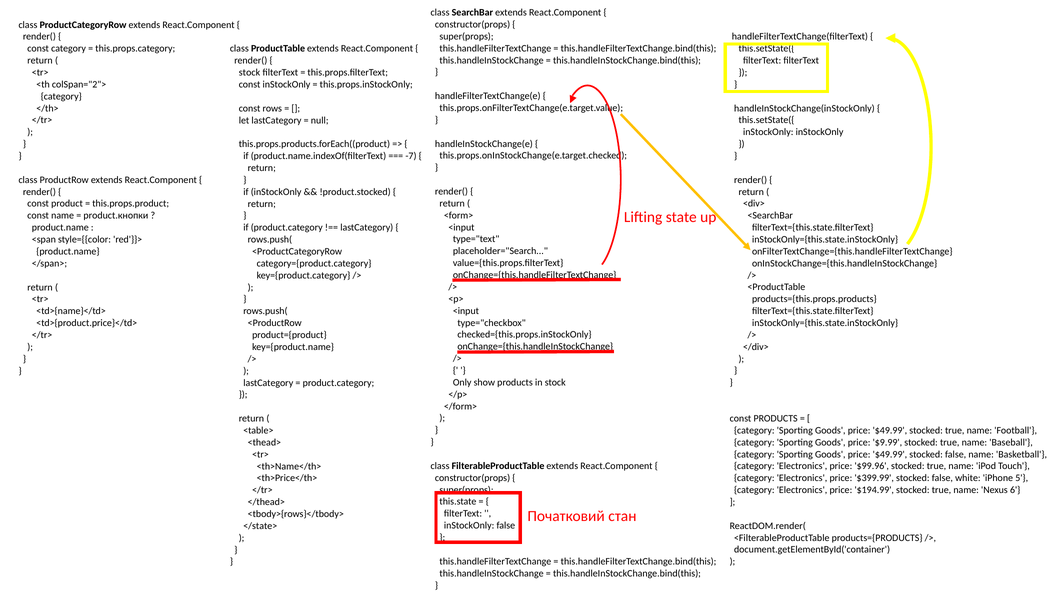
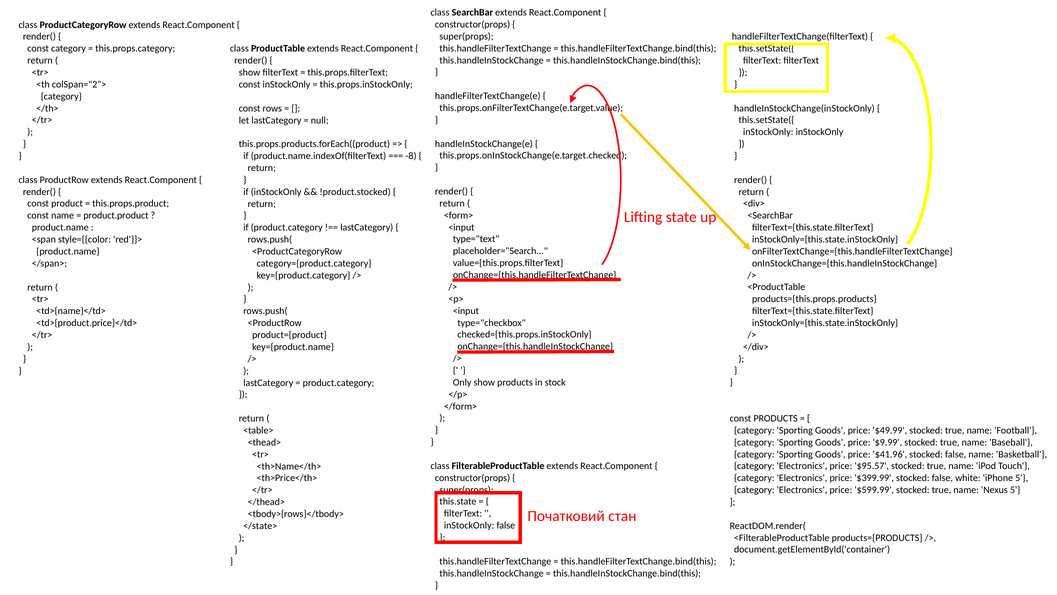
stock: stock -> show (250, 72)
-7: -7 -> -8 (411, 156)
product.кнопки: product.кнопки -> product.product (116, 215)
$49.99: $49.99 -> $41.96 (890, 454)
$99.96: $99.96 -> $95.57 (872, 466)
$194.99: $194.99 -> $599.99 (874, 490)
Nexus 6: 6 -> 5 (1015, 490)
